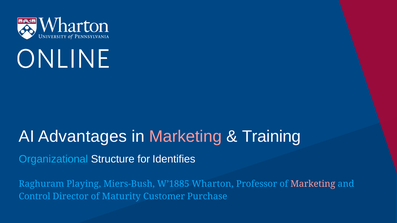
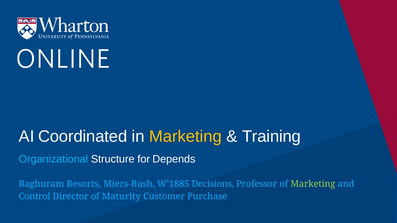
Advantages: Advantages -> Coordinated (83, 137)
Marketing colour: pink -> yellow (186, 137)
Identifies: Identifies -> Depends (174, 159)
Playing: Playing -> Resorts (84, 184)
Wharton: Wharton -> Decisions (213, 184)
Marketing colour: pink -> light green (313, 184)
